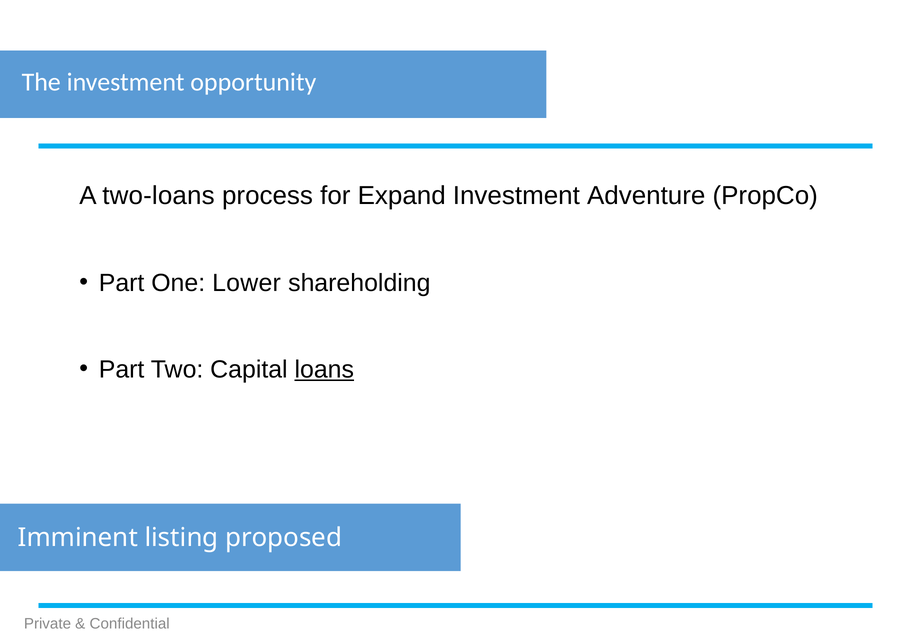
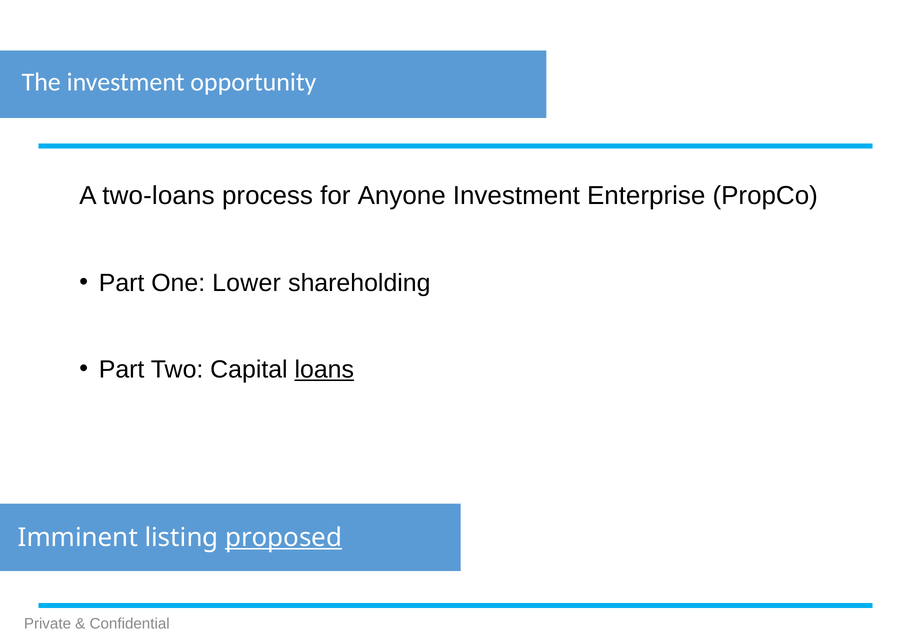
Expand: Expand -> Anyone (402, 196)
Adventure: Adventure -> Enterprise (646, 196)
proposed underline: none -> present (284, 538)
